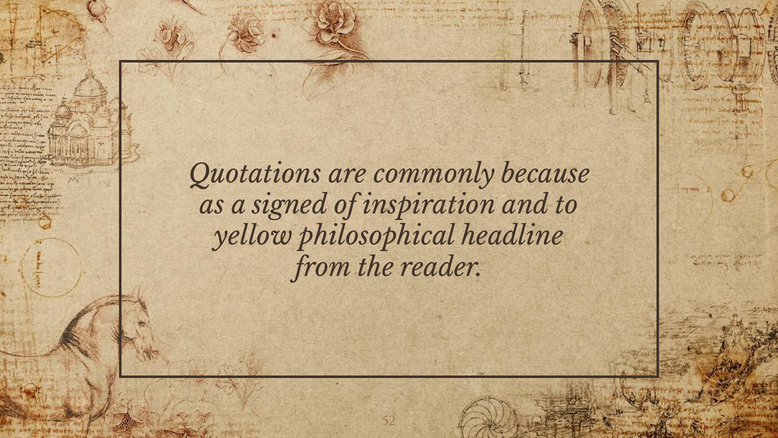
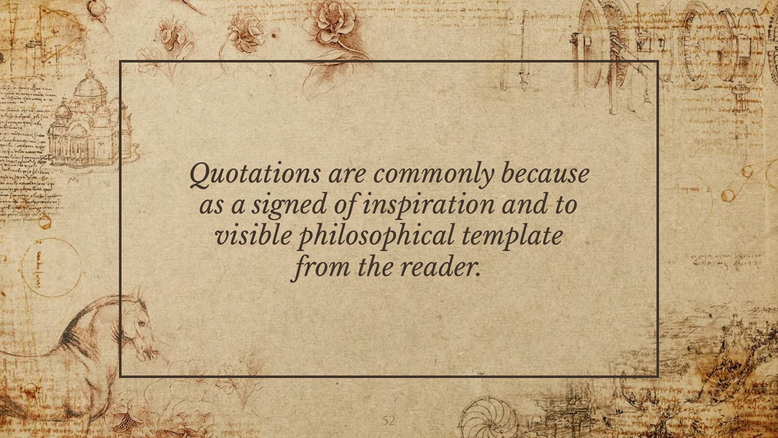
yellow: yellow -> visible (254, 236)
headline: headline -> template (513, 236)
